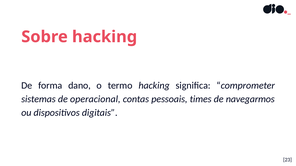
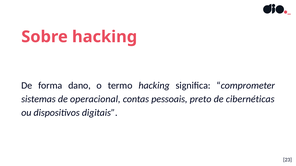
times: times -> preto (201, 99)
navegarmos: navegarmos -> cibernéticas (250, 99)
